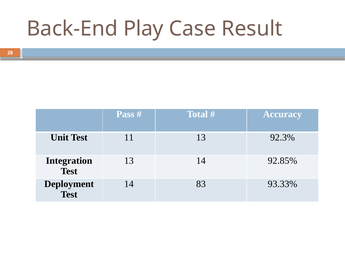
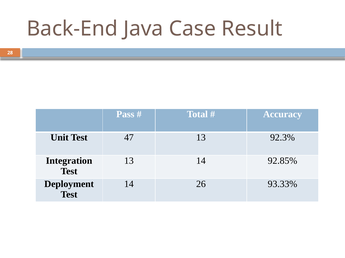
Play: Play -> Java (143, 29)
11: 11 -> 47 (129, 138)
83: 83 -> 26 (201, 184)
